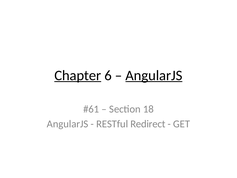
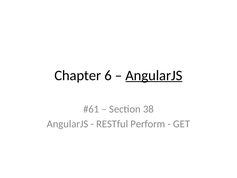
Chapter underline: present -> none (78, 75)
18: 18 -> 38 (148, 109)
Redirect: Redirect -> Perform (148, 124)
